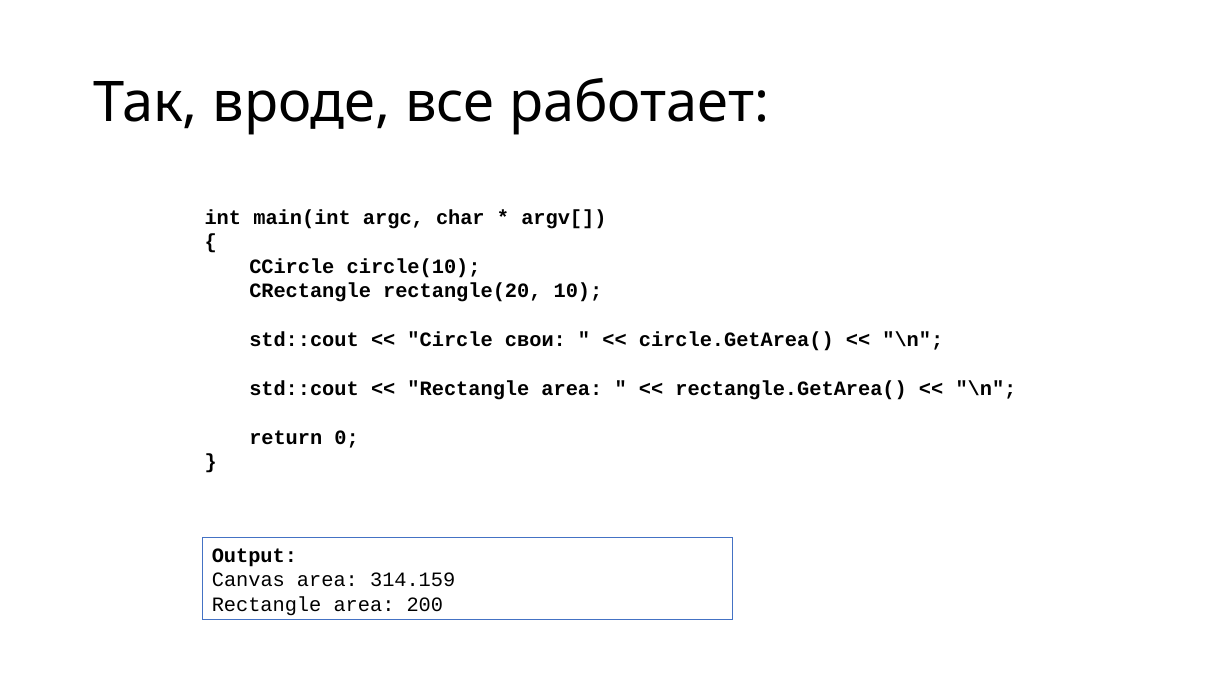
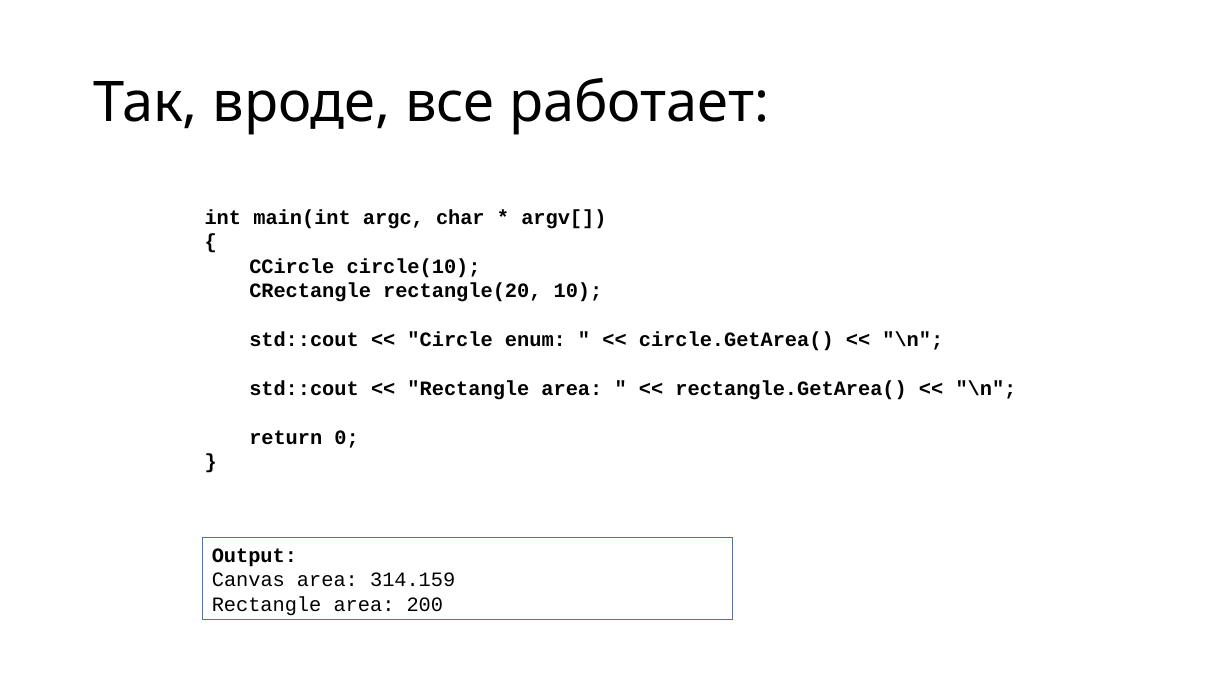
свои: свои -> enum (535, 340)
